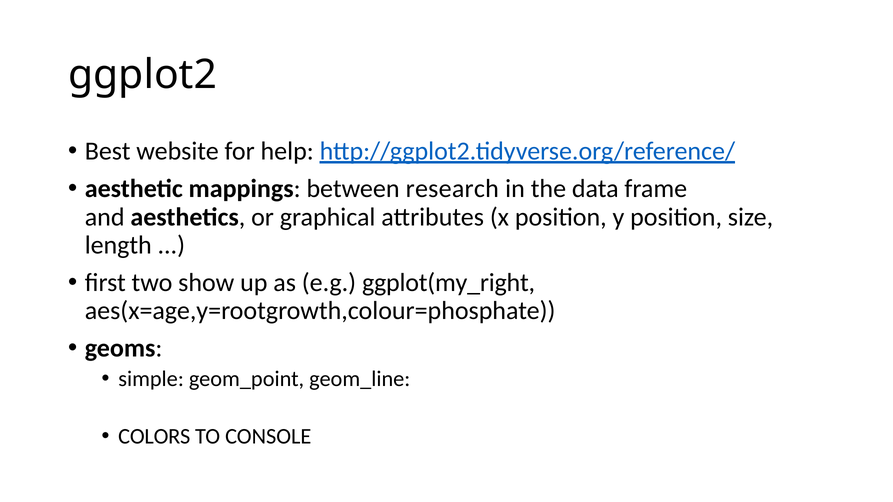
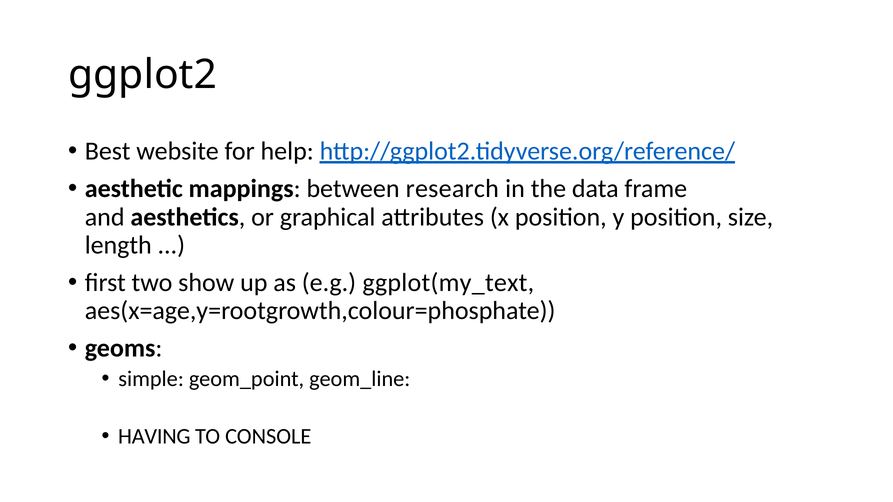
ggplot(my_right: ggplot(my_right -> ggplot(my_text (448, 283)
COLORS: COLORS -> HAVING (154, 436)
